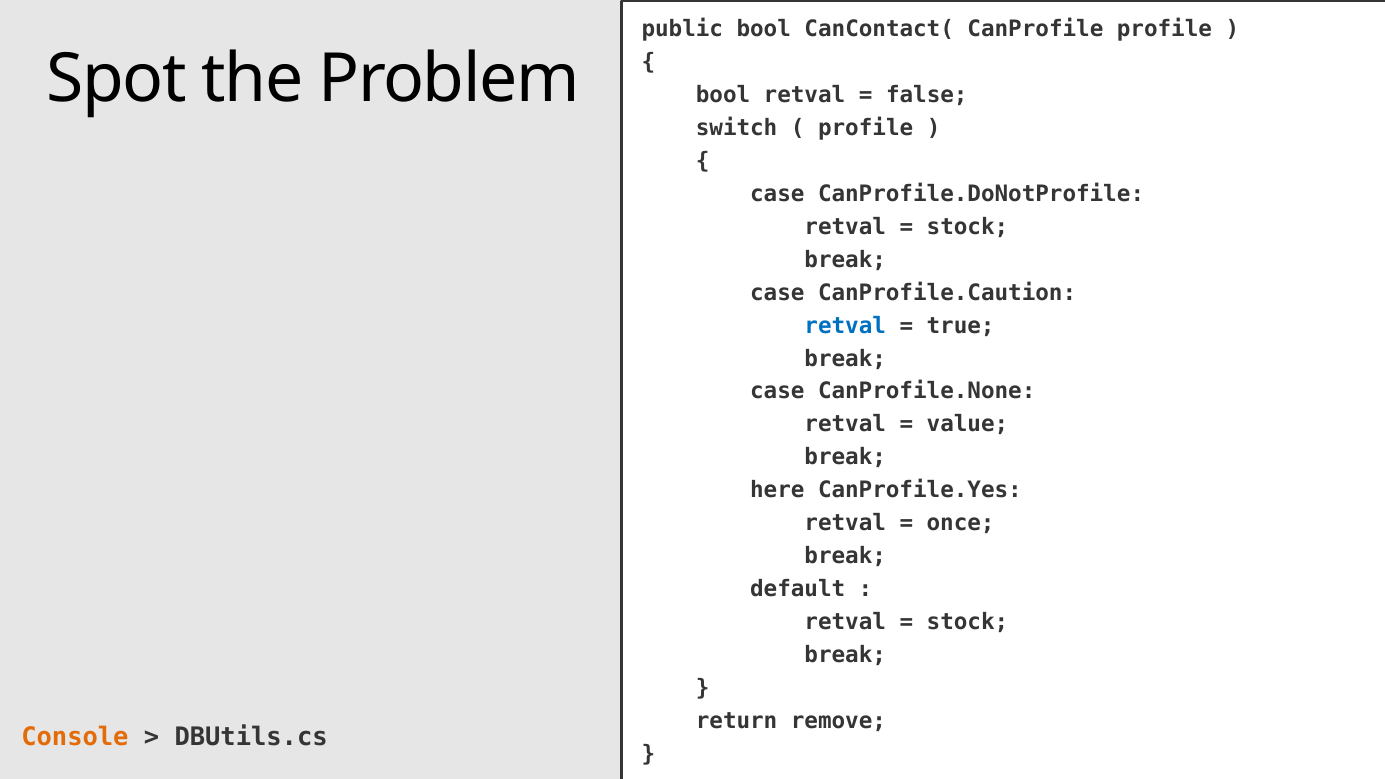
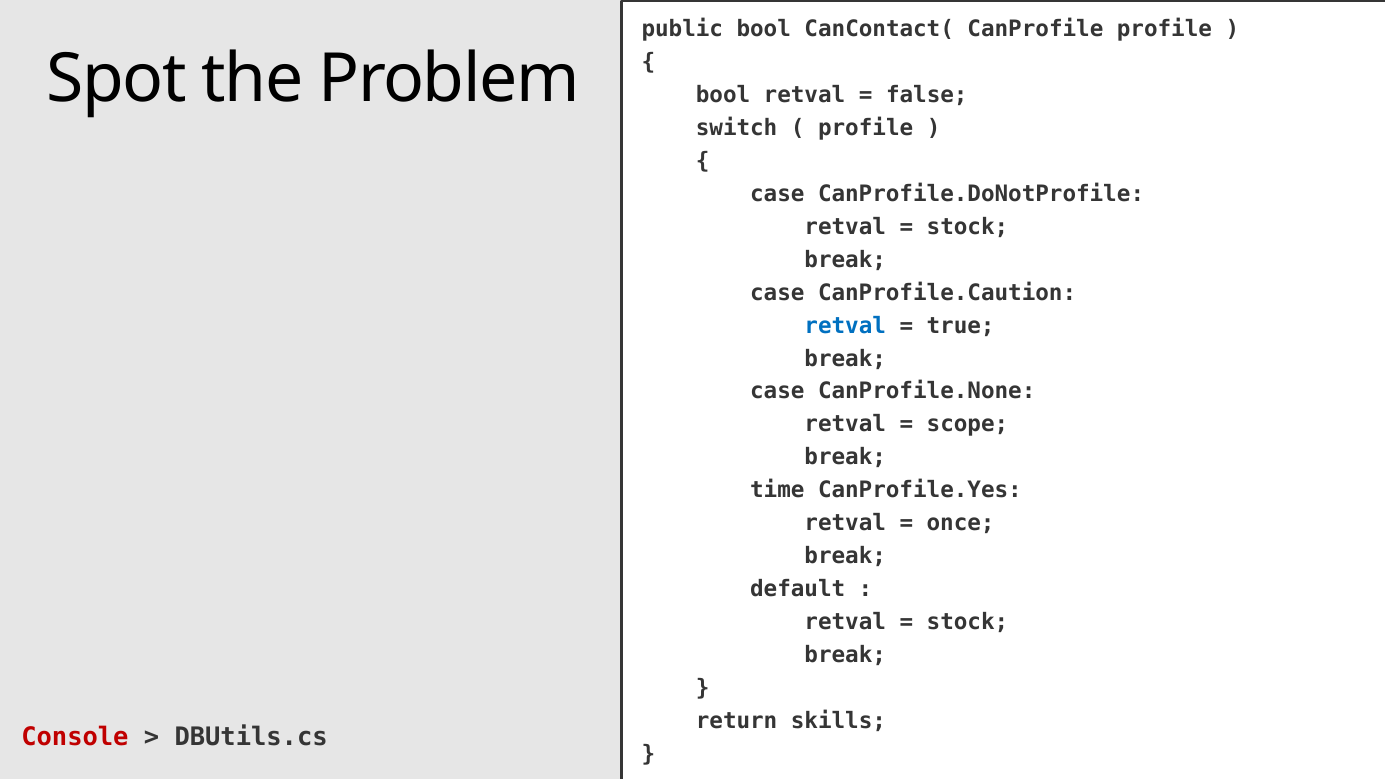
value: value -> scope (967, 424)
here: here -> time (777, 490)
remove: remove -> skills (838, 721)
Console colour: orange -> red (75, 737)
